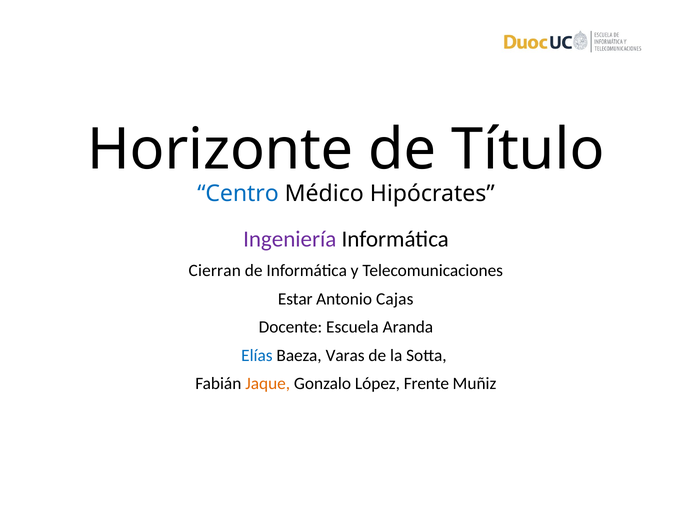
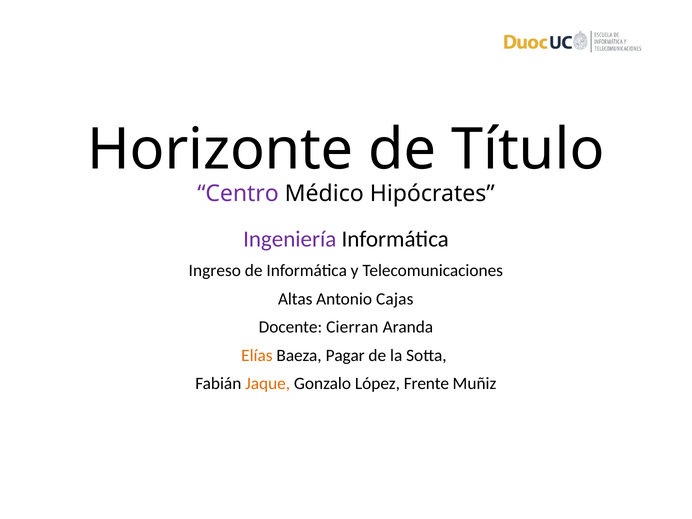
Centro colour: blue -> purple (238, 194)
Cierran: Cierran -> Ingreso (215, 270)
Estar: Estar -> Altas (295, 299)
Escuela: Escuela -> Cierran (352, 327)
Elías colour: blue -> orange (257, 355)
Varas: Varas -> Pagar (345, 355)
